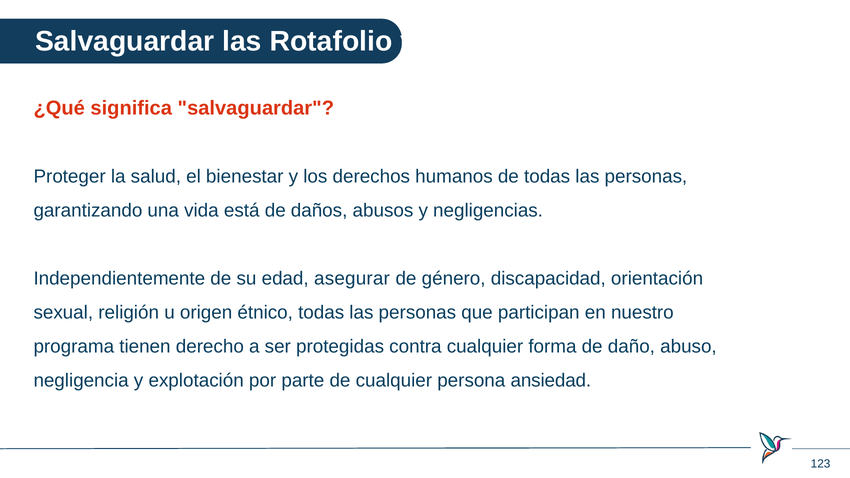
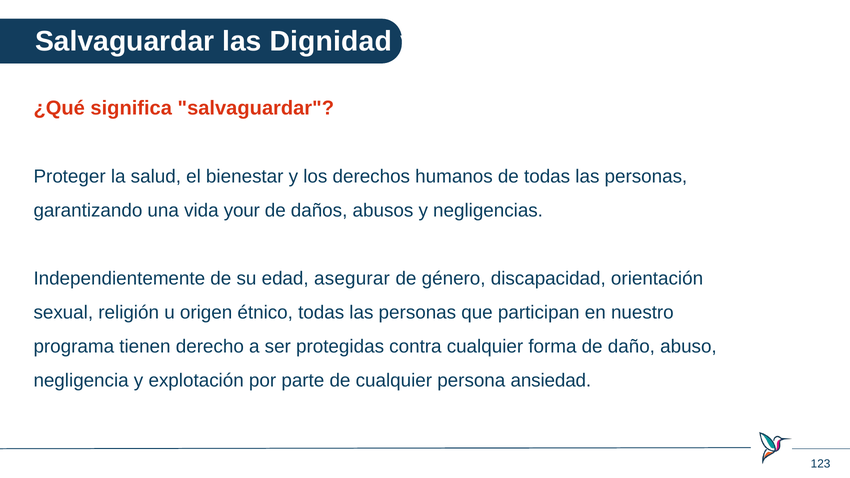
Rotafolio: Rotafolio -> Dignidad (331, 42)
está: está -> your (242, 211)
